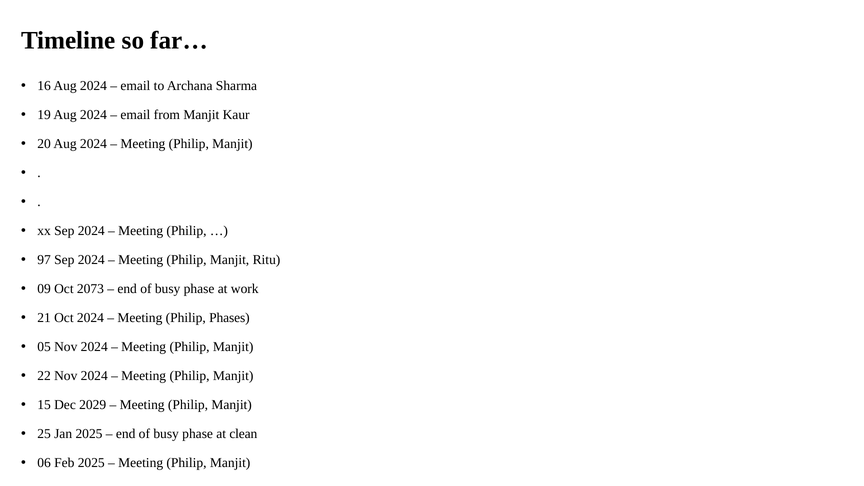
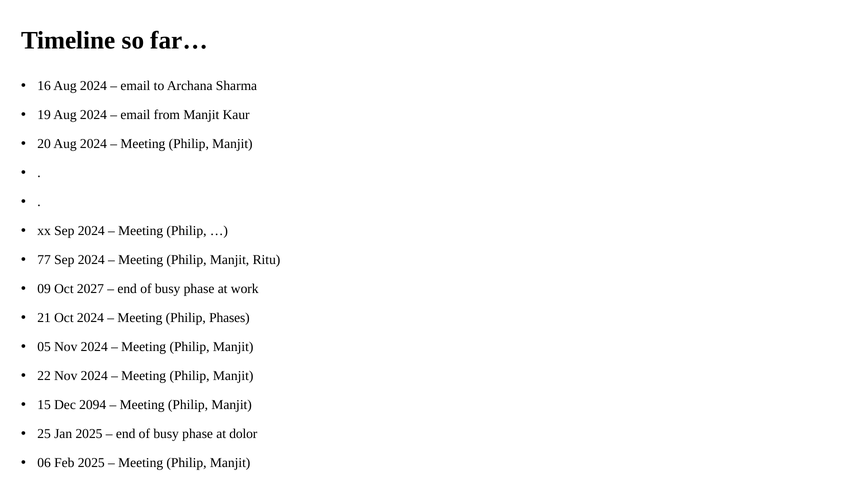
97: 97 -> 77 (44, 260)
2073: 2073 -> 2027 (90, 289)
2029: 2029 -> 2094 (93, 405)
clean: clean -> dolor (243, 434)
